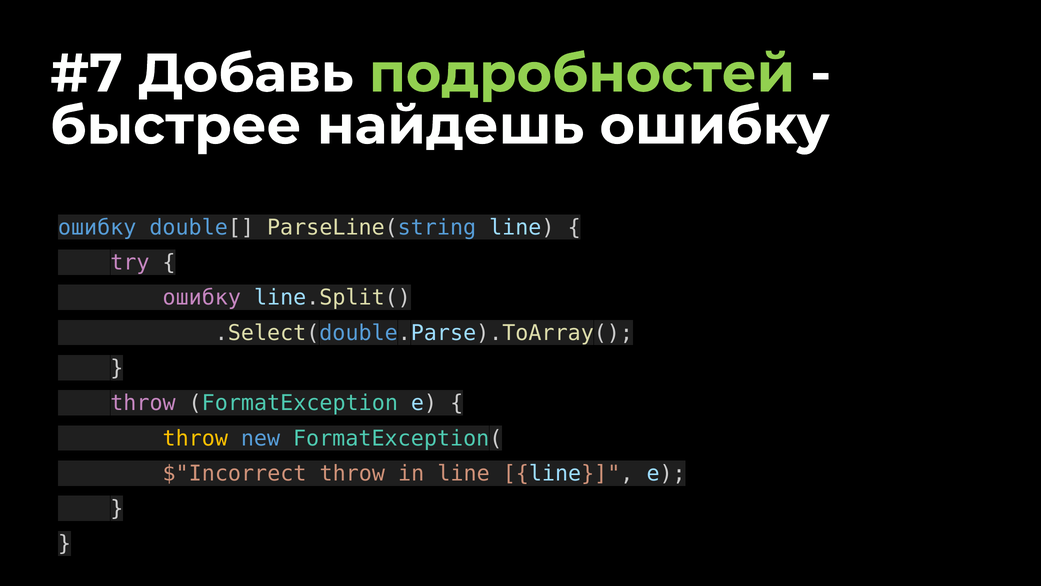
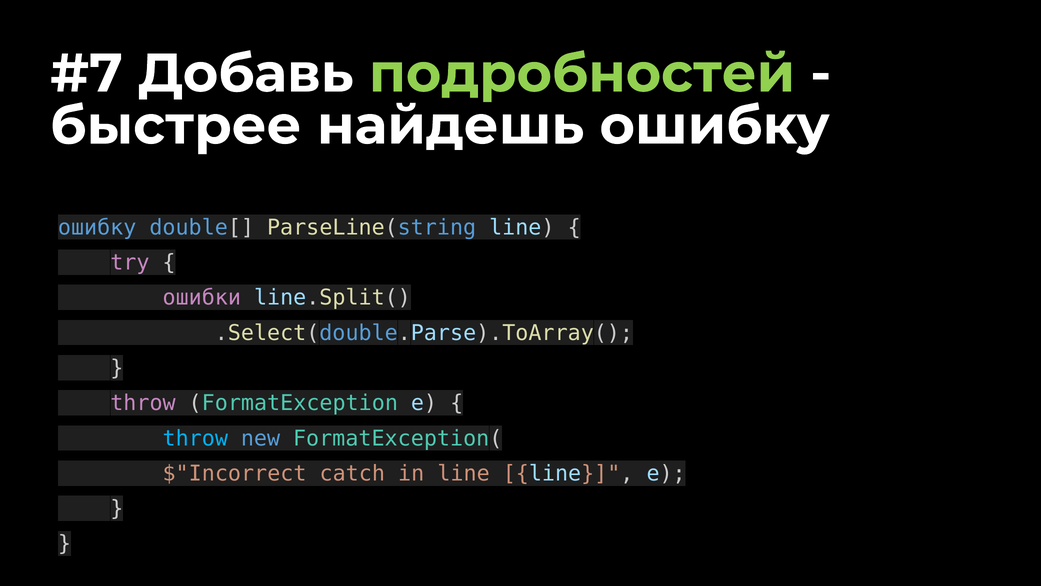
ошибку: ошибку -> ошибки (202, 297)
throw colour: yellow -> light blue (195, 438)
$"Incorrect throw: throw -> catch (352, 473)
